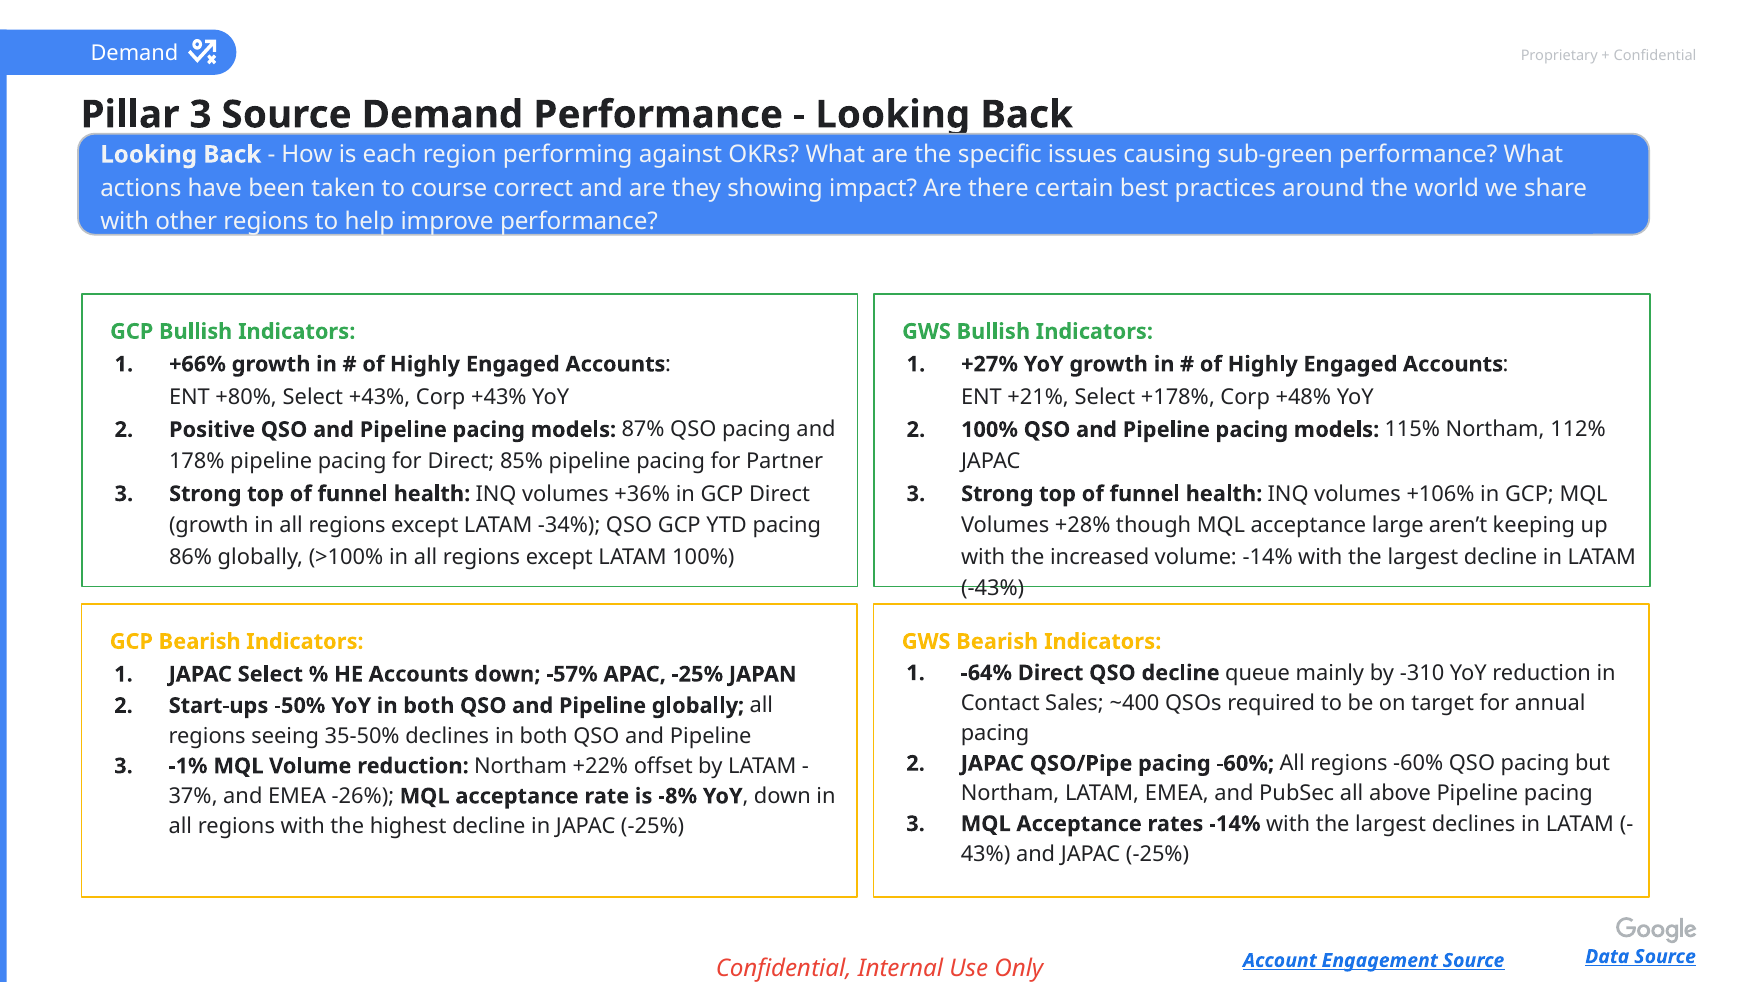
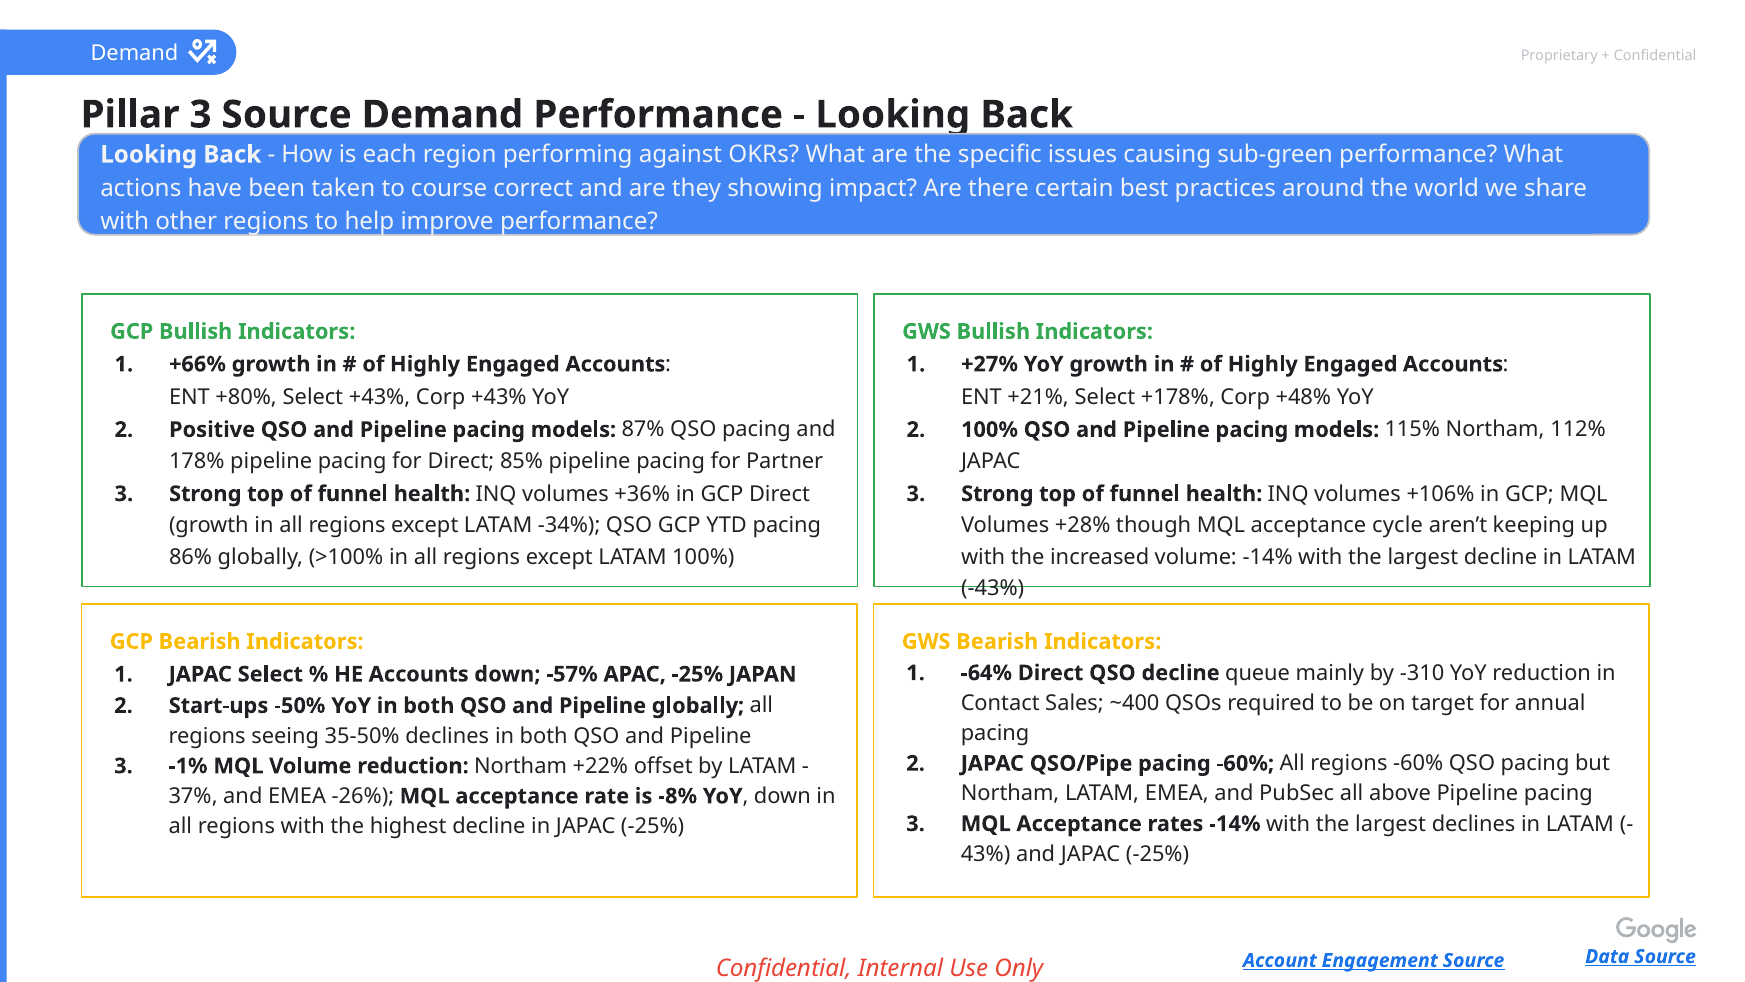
large: large -> cycle (1398, 525)
